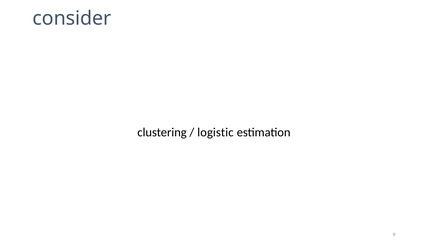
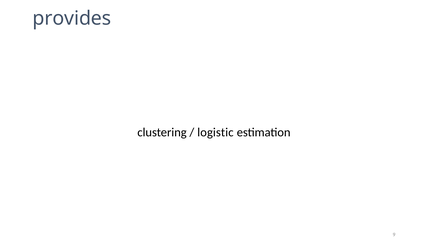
consider: consider -> provides (72, 18)
